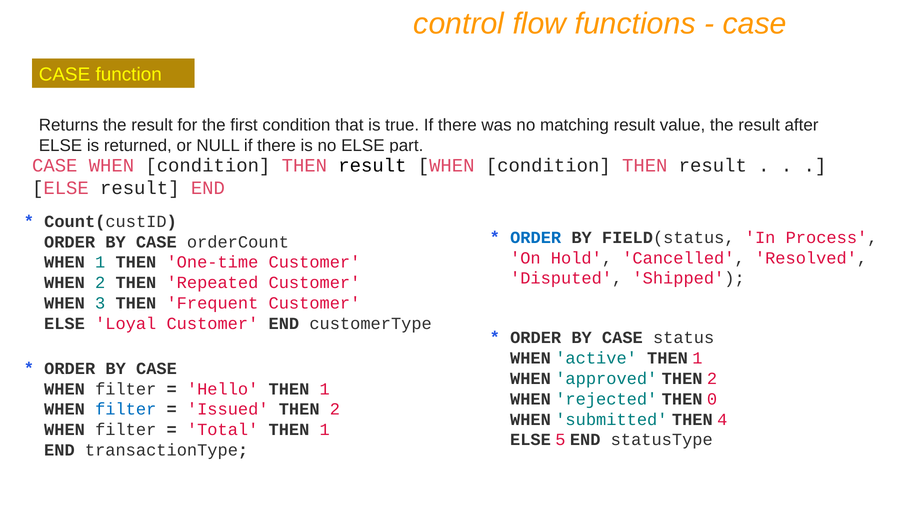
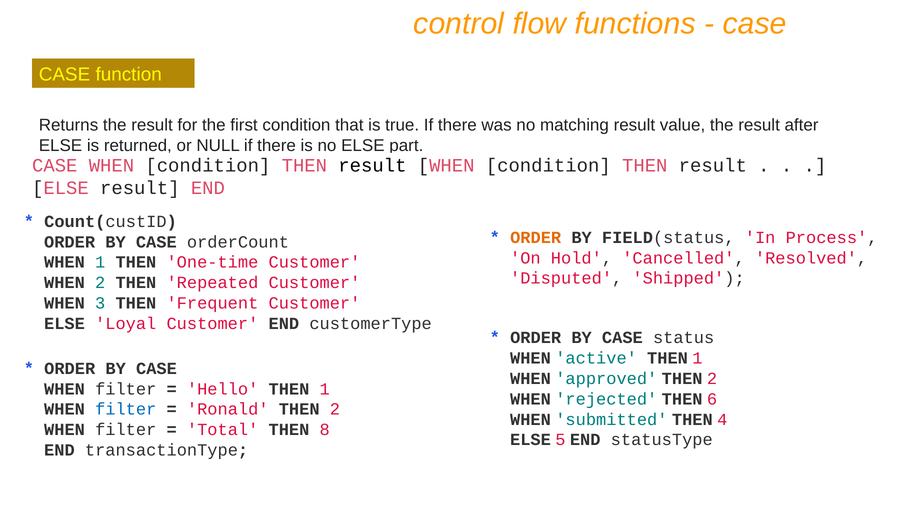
ORDER colour: blue -> orange (536, 238)
0: 0 -> 6 (712, 399)
Issued: Issued -> Ronald (228, 409)
Total THEN 1: 1 -> 8 (325, 430)
